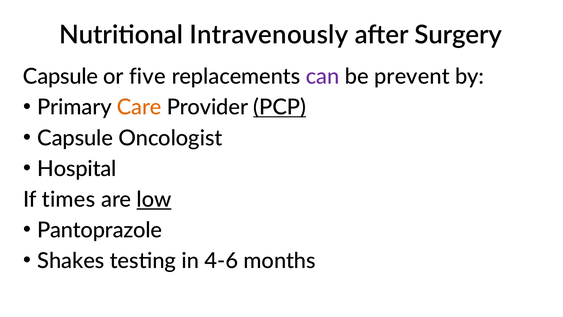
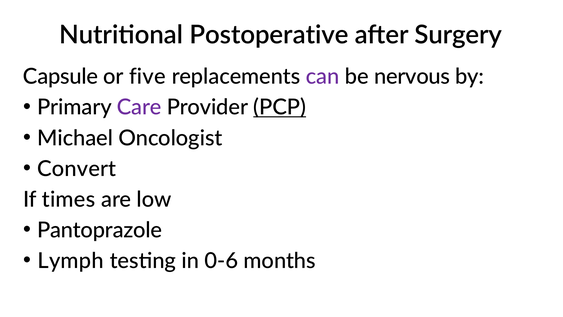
Intravenously: Intravenously -> Postoperative (269, 35)
prevent: prevent -> nervous (412, 77)
Care colour: orange -> purple (139, 107)
Capsule: Capsule -> Michael (75, 138)
Hospital: Hospital -> Convert (77, 169)
low underline: present -> none (154, 199)
Shakes: Shakes -> Lymph (71, 261)
4-6: 4-6 -> 0-6 (221, 261)
